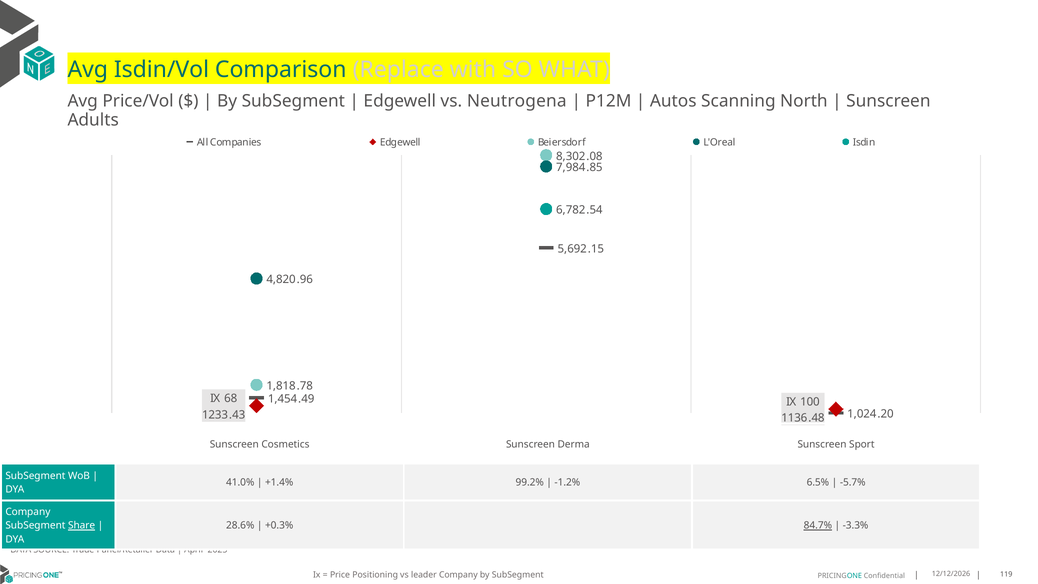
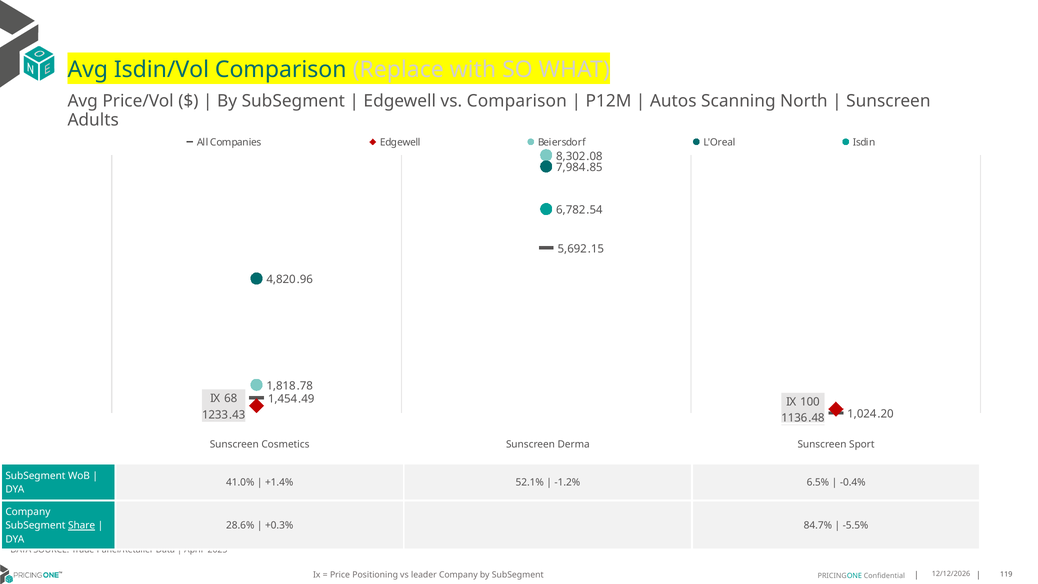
vs Neutrogena: Neutrogena -> Comparison (517, 101)
99.2%: 99.2% -> 52.1% (530, 483)
-5.7%: -5.7% -> -0.4% (853, 483)
84.7% underline: present -> none (818, 526)
-3.3%: -3.3% -> -5.5% (856, 526)
